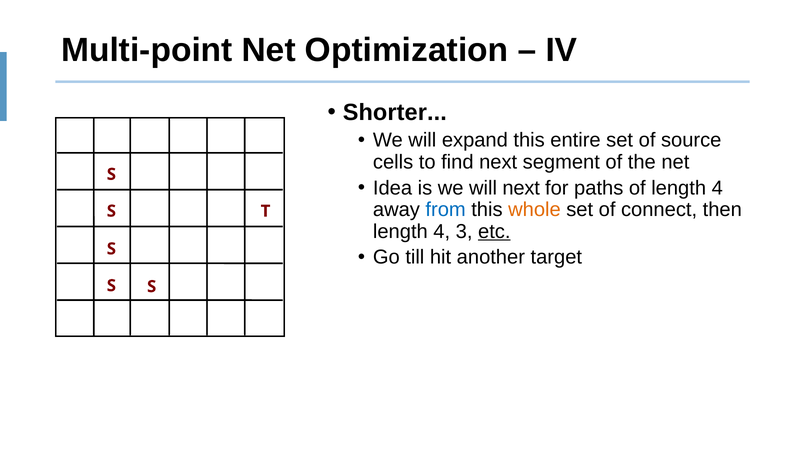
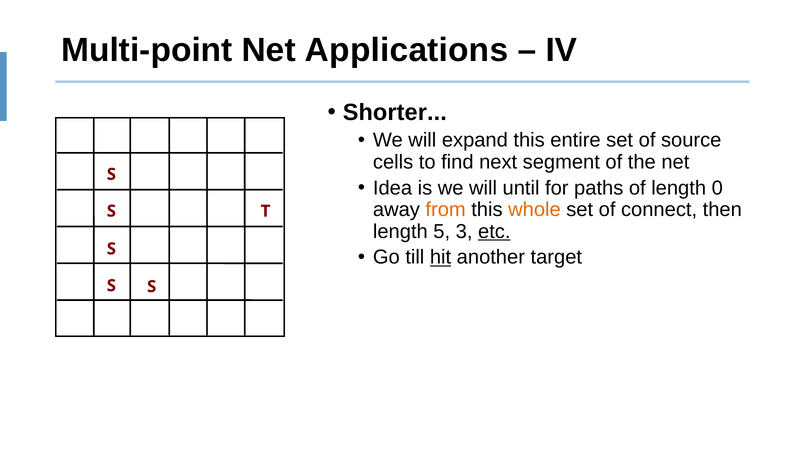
Optimization: Optimization -> Applications (407, 50)
will next: next -> until (521, 188)
of length 4: 4 -> 0 (717, 188)
from colour: blue -> orange (446, 210)
4: 4 -> 5 (442, 231)
hit underline: none -> present (441, 257)
